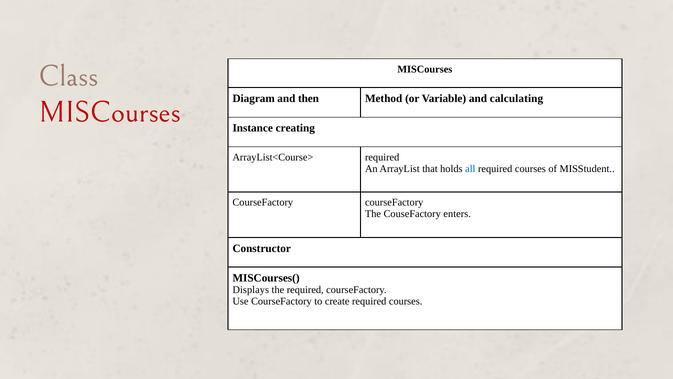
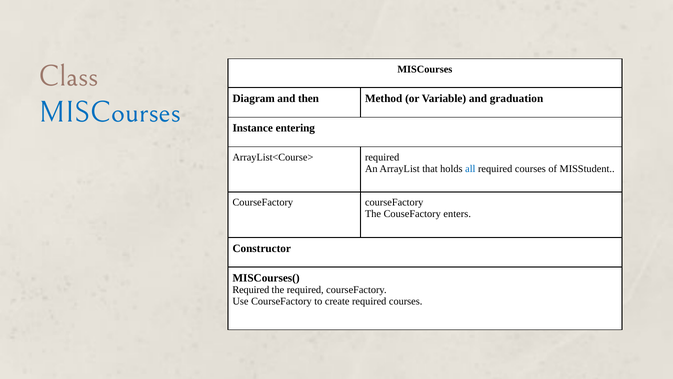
calculating: calculating -> graduation (517, 98)
MISCourses colour: red -> blue (110, 112)
creating: creating -> entering (295, 128)
Displays: Displays -> Required (251, 290)
